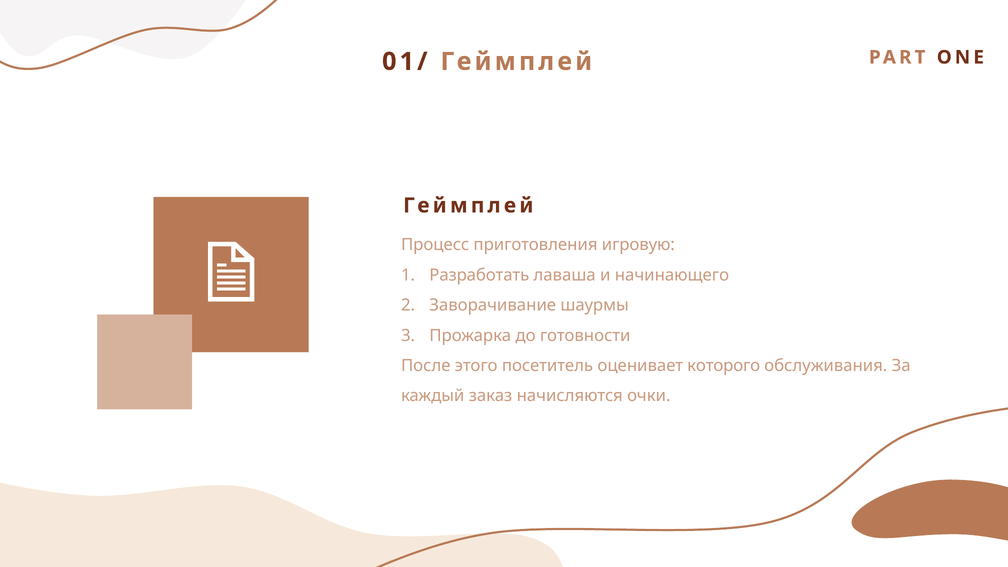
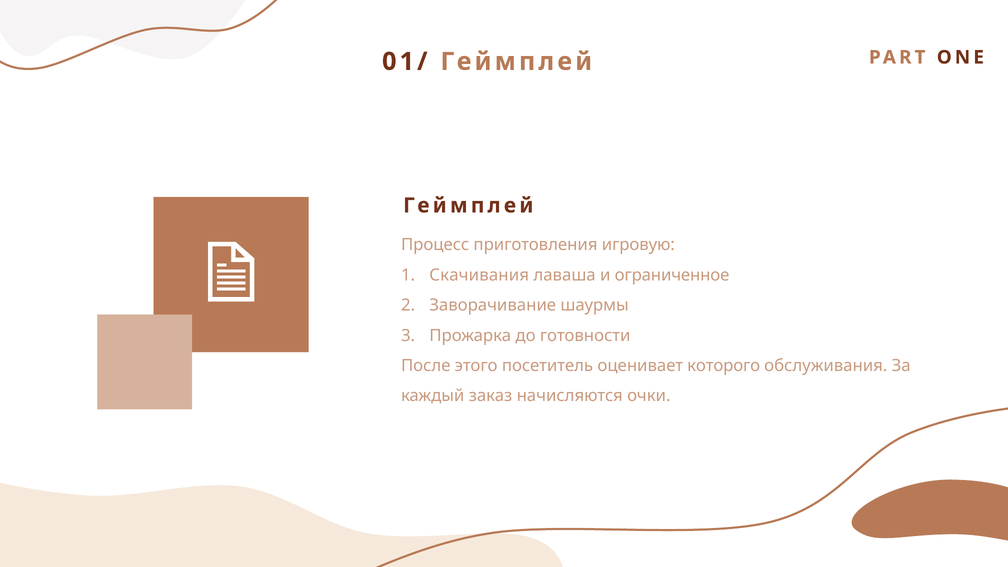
Разработать: Разработать -> Скачивания (479, 275)
начинающего: начинающего -> ограниченное (672, 275)
